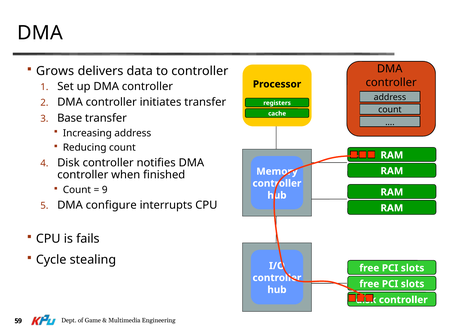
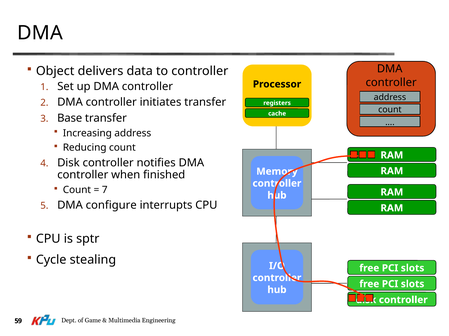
Grows: Grows -> Object (55, 71)
9: 9 -> 7 (105, 190)
fails: fails -> sptr (88, 239)
